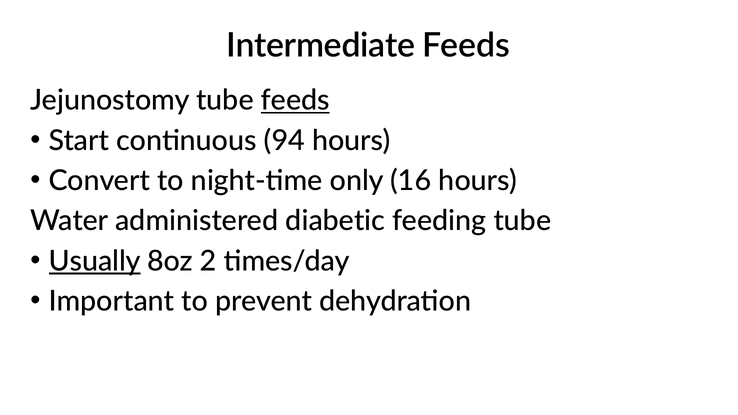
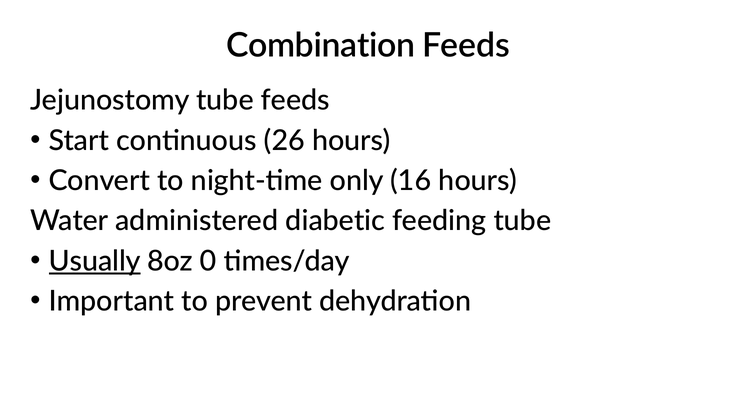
Intermediate: Intermediate -> Combination (321, 46)
feeds underline: present -> none (295, 100)
94: 94 -> 26 (284, 141)
2: 2 -> 0 (208, 261)
